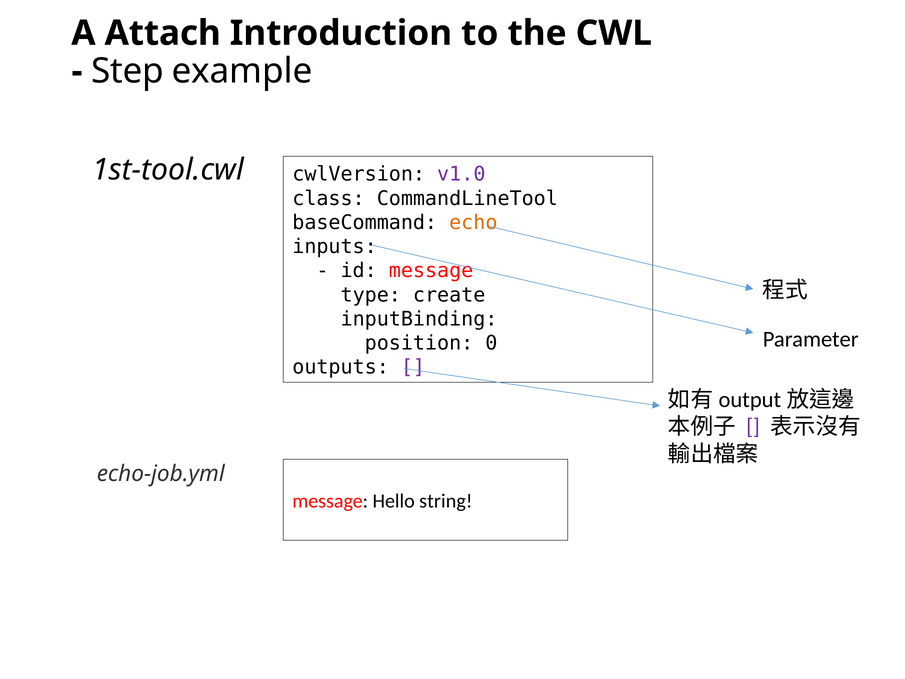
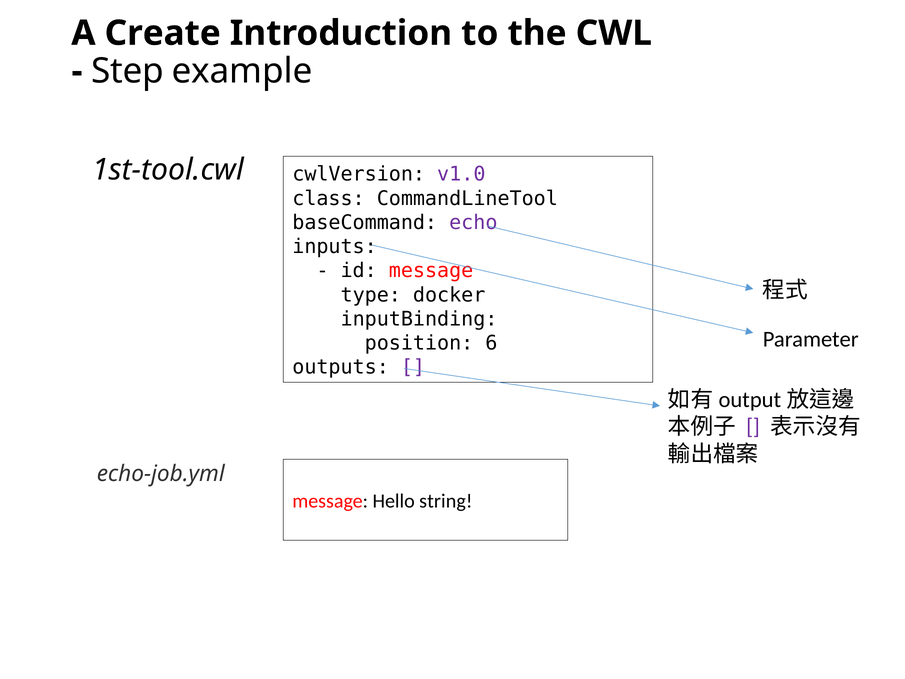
Attach: Attach -> Create (163, 33)
echo colour: orange -> purple (473, 222)
create: create -> docker (449, 295)
0: 0 -> 6 (491, 343)
